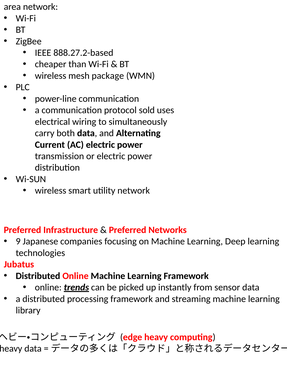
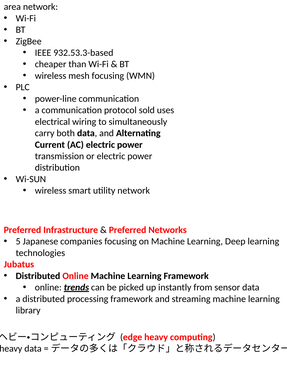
888.27.2-based: 888.27.2-based -> 932.53.3-based (83, 53)
mesh package: package -> focusing (108, 76)
9: 9 -> 5 (18, 241)
